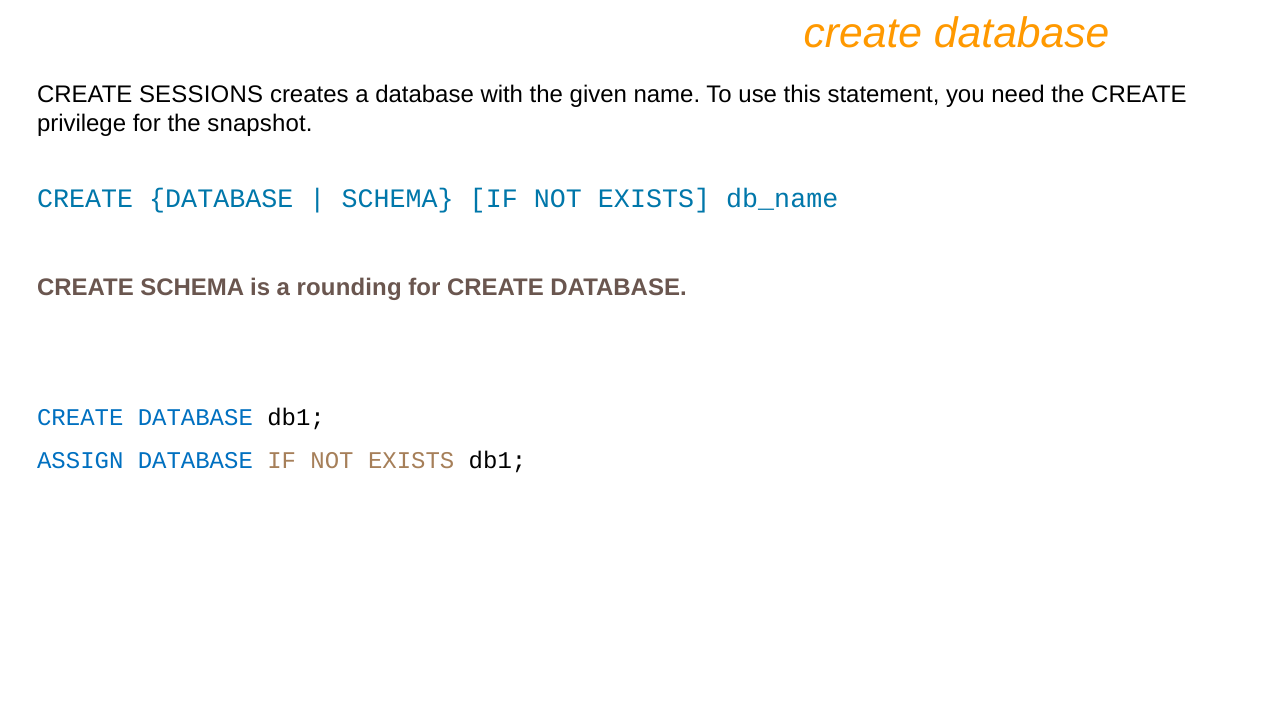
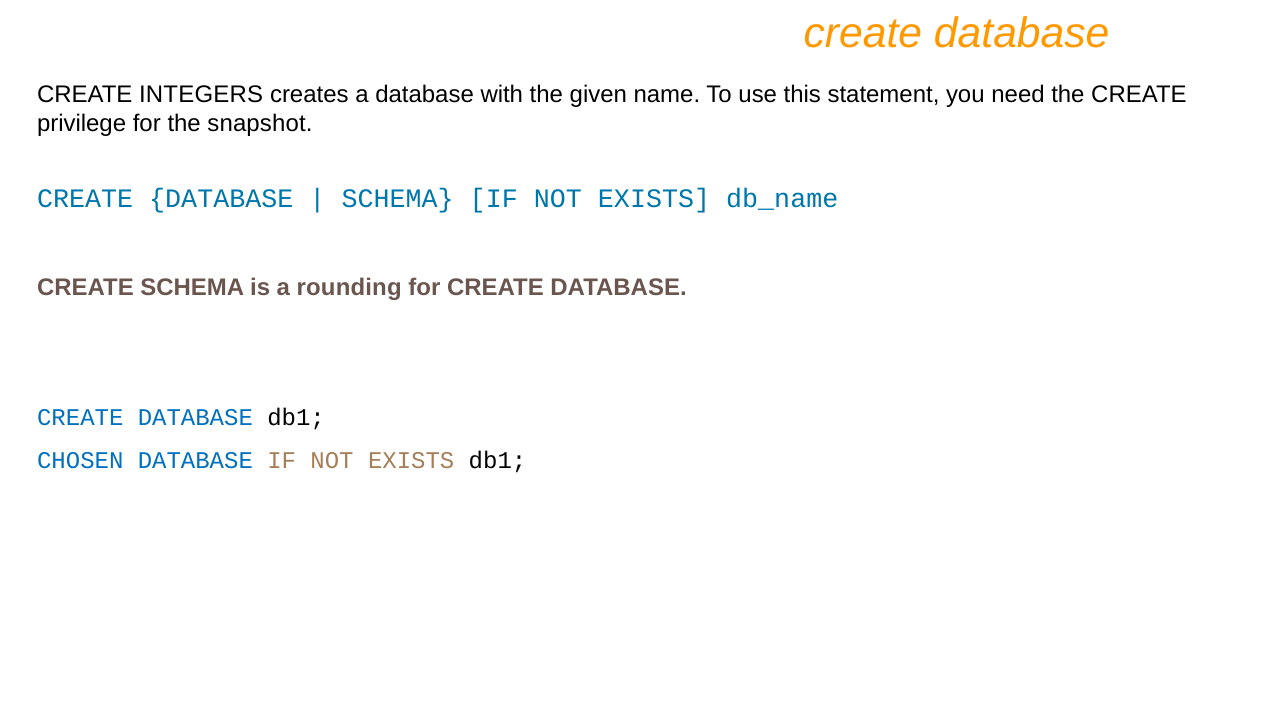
SESSIONS: SESSIONS -> INTEGERS (201, 95)
ASSIGN: ASSIGN -> CHOSEN (80, 461)
